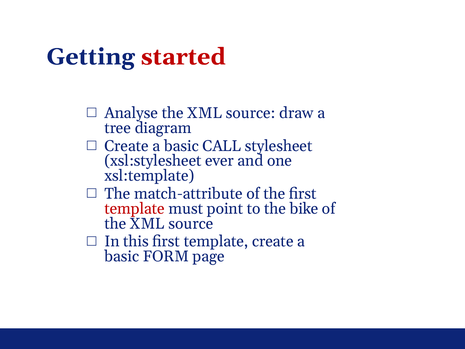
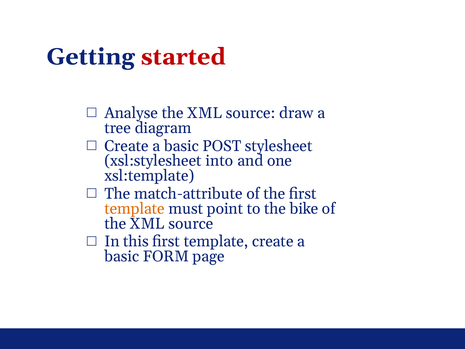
CALL: CALL -> POST (222, 146)
ever: ever -> into (219, 161)
template colour: red -> orange (135, 209)
